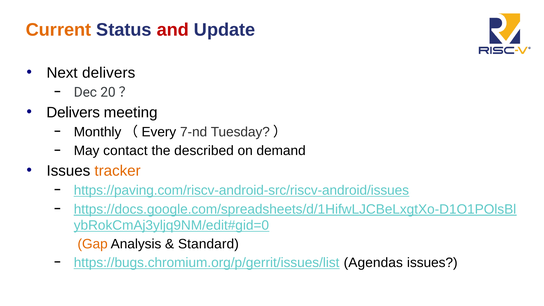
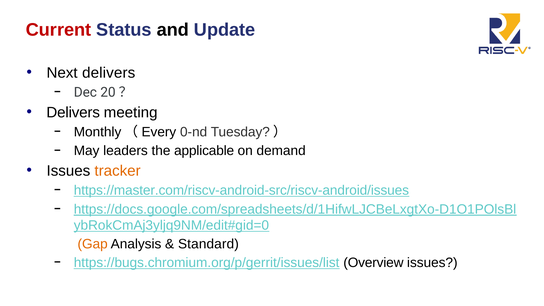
Current colour: orange -> red (59, 30)
and colour: red -> black (173, 30)
7-nd: 7-nd -> 0-nd (194, 132)
contact: contact -> leaders (126, 151)
described: described -> applicable (204, 151)
https://paving.com/riscv-android-src/riscv-android/issues: https://paving.com/riscv-android-src/riscv-android/issues -> https://master.com/riscv-android-src/riscv-android/issues (241, 190)
Agendas: Agendas -> Overview (373, 263)
